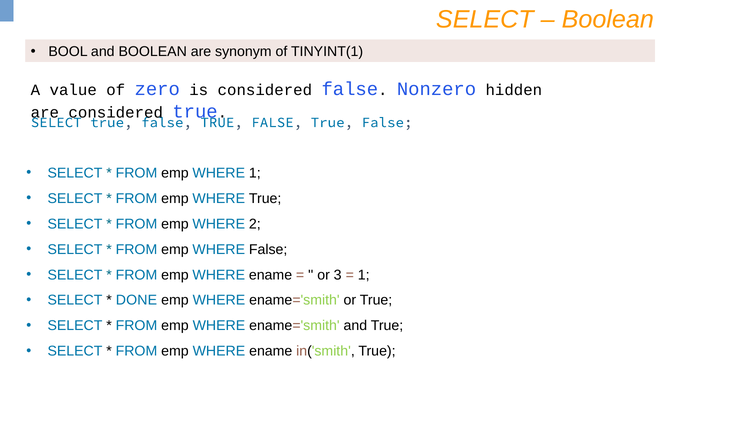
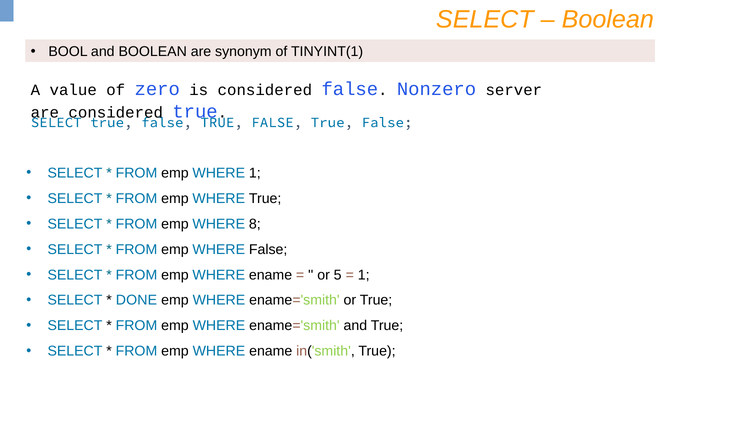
hidden: hidden -> server (514, 90)
2: 2 -> 8 (255, 224)
3: 3 -> 5 (338, 275)
